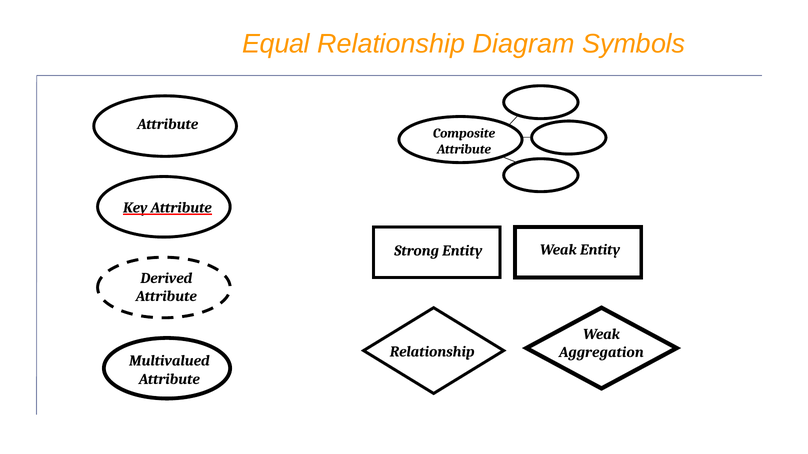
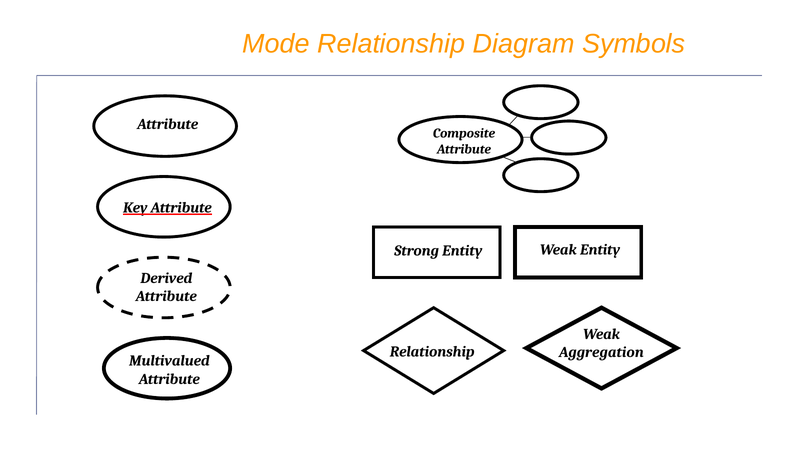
Equal: Equal -> Mode (276, 44)
